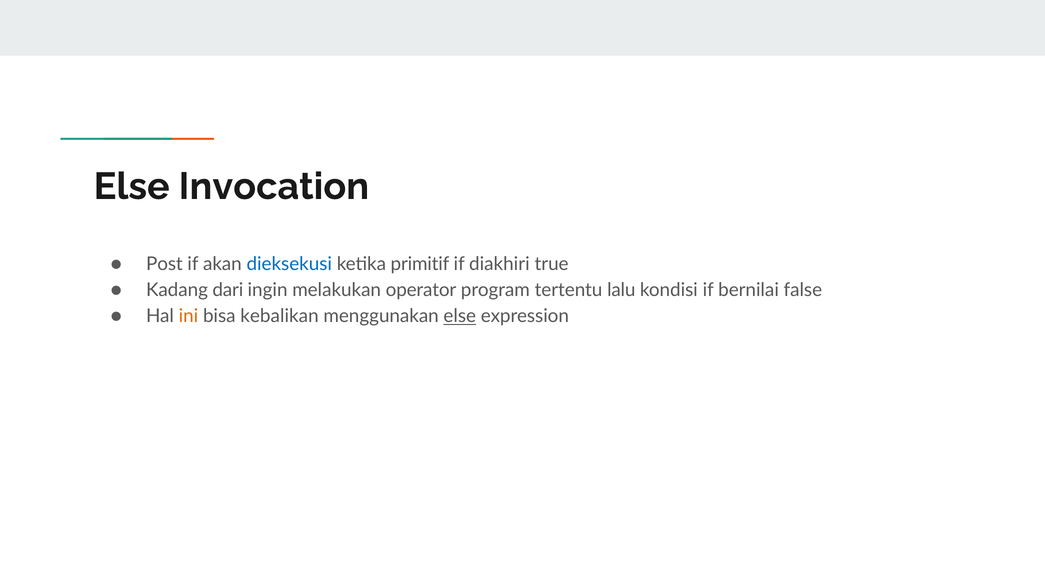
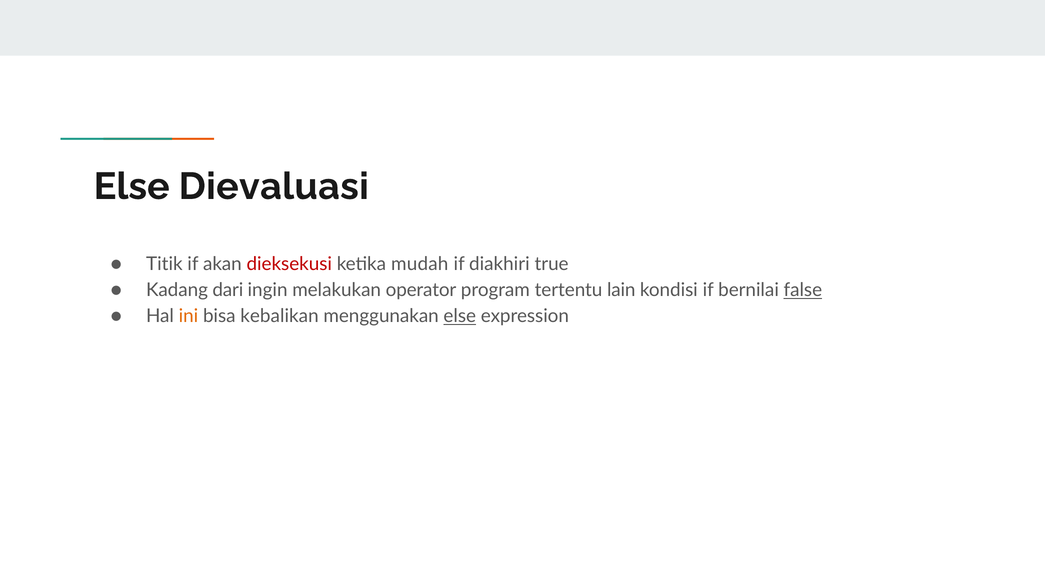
Invocation: Invocation -> Dievaluasi (274, 186)
Post: Post -> Titik (164, 264)
dieksekusi colour: blue -> red (289, 264)
primitif: primitif -> mudah (420, 264)
lalu: lalu -> lain (621, 290)
false underline: none -> present (803, 290)
